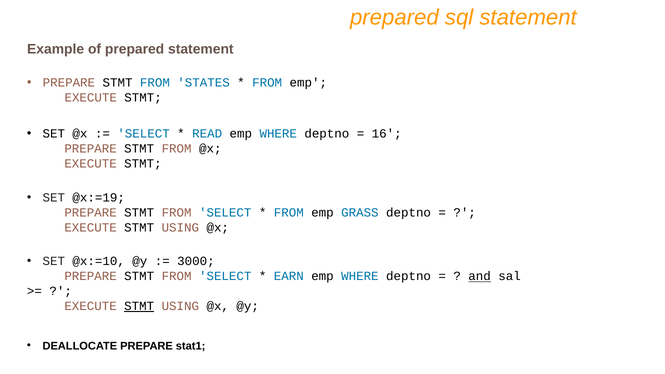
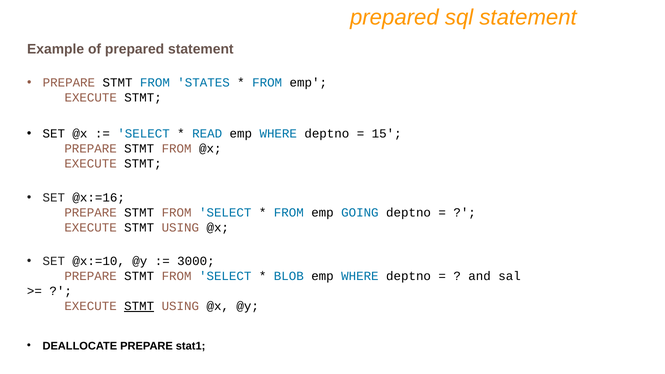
16: 16 -> 15 (387, 134)
@x:=19: @x:=19 -> @x:=16 (99, 198)
GRASS: GRASS -> GOING (360, 213)
EARN: EARN -> BLOB (289, 276)
and underline: present -> none (480, 276)
